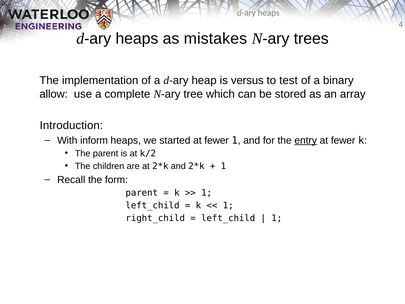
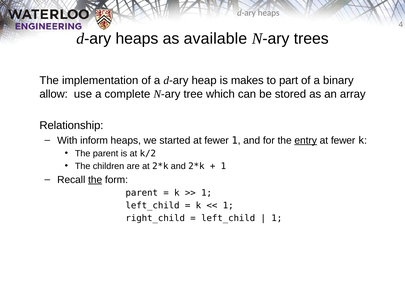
mistakes: mistakes -> available (215, 39)
versus: versus -> makes (247, 80)
test: test -> part (289, 80)
Introduction: Introduction -> Relationship (71, 125)
the underline: none -> present (95, 180)
